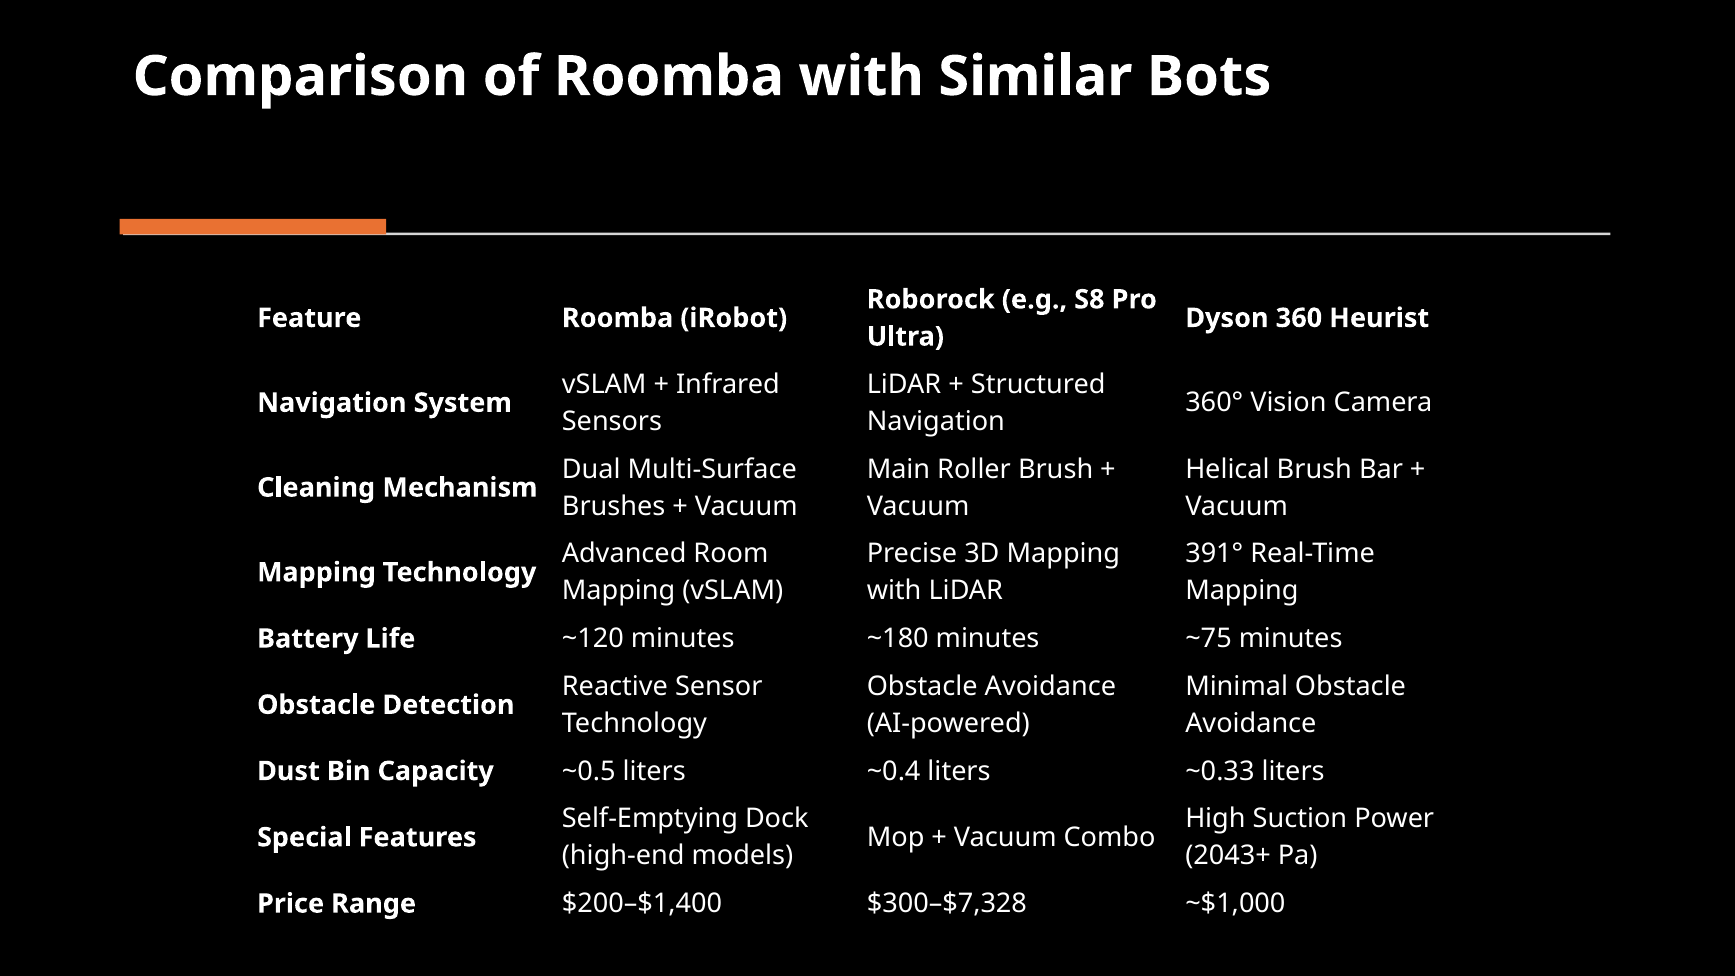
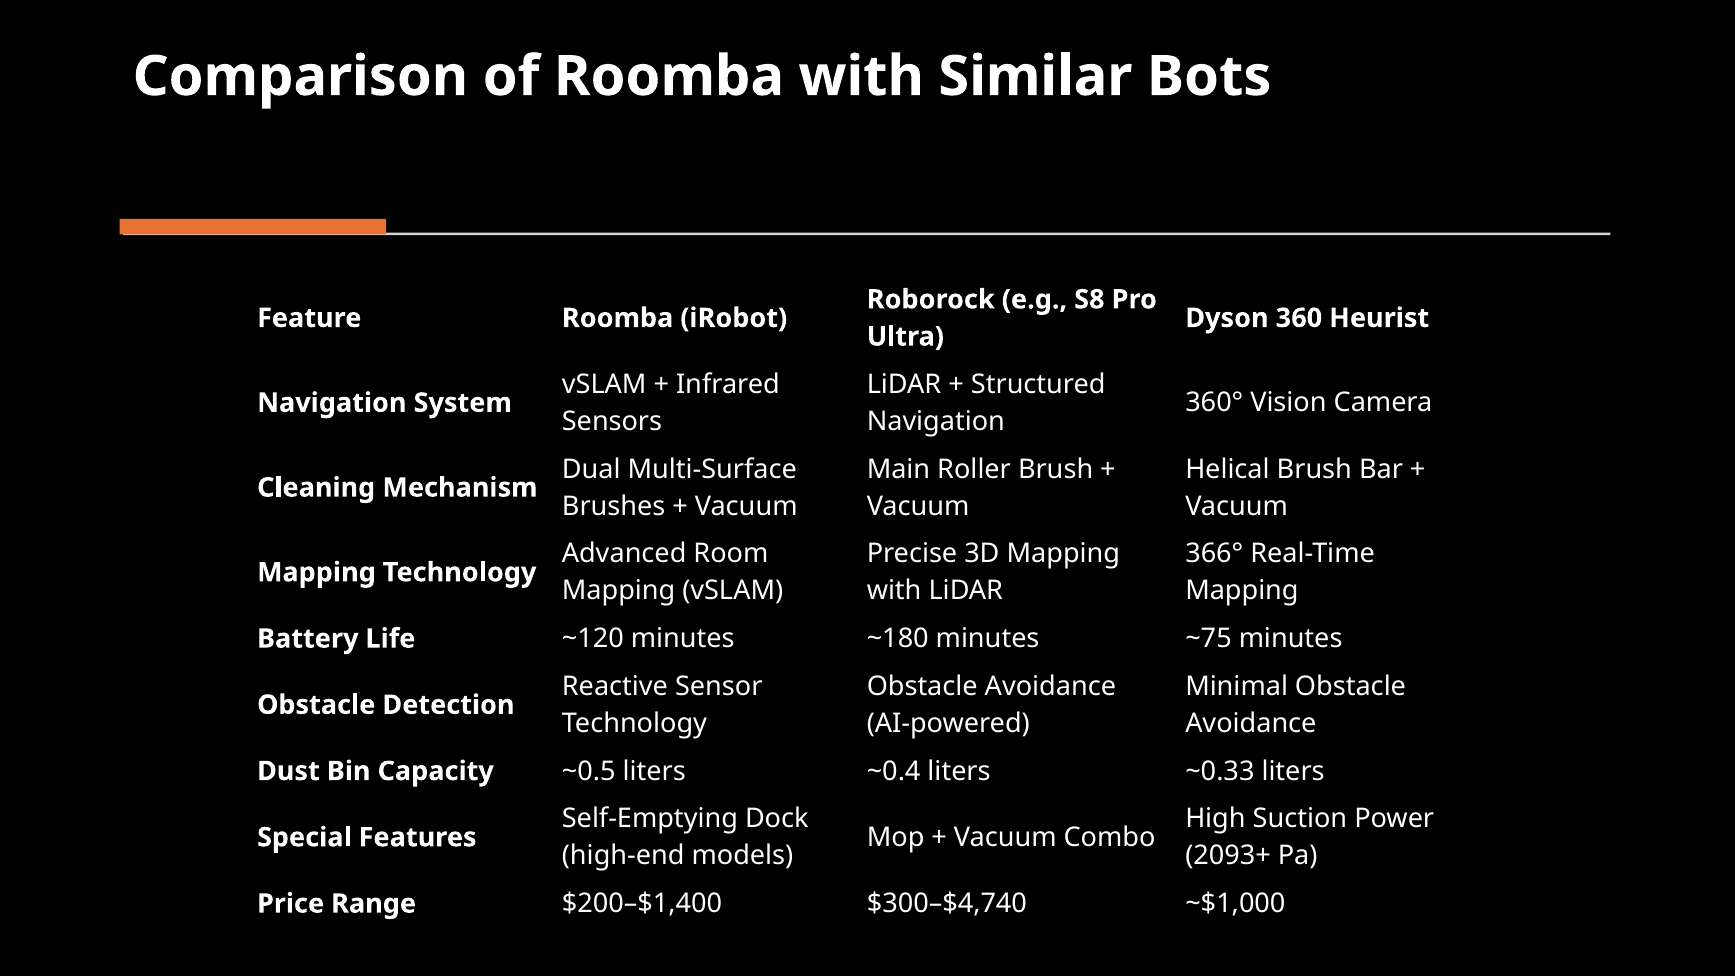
391°: 391° -> 366° (1214, 554)
2043+: 2043+ -> 2093+ (1228, 856)
$300–$7,328: $300–$7,328 -> $300–$4,740 (947, 904)
